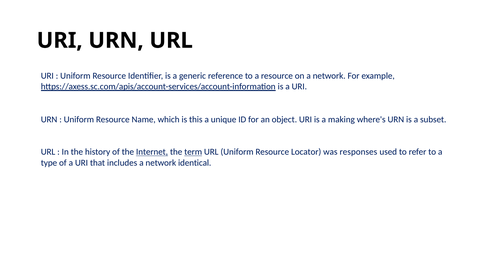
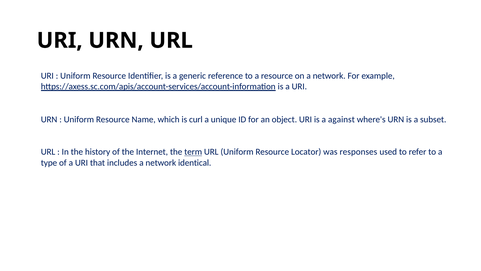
this: this -> curl (196, 119)
making: making -> against (341, 119)
Internet underline: present -> none (152, 152)
